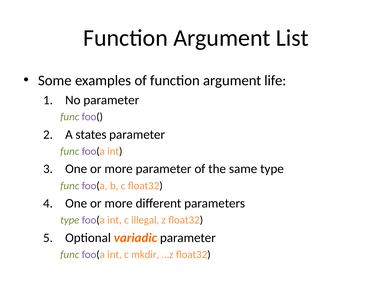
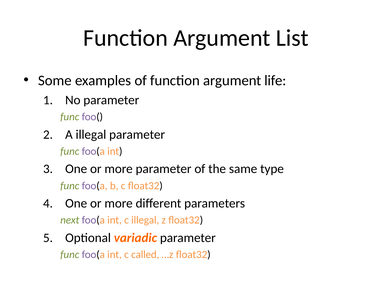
A states: states -> illegal (91, 134)
type: type -> next (70, 220)
mkdir: mkdir -> called (145, 255)
